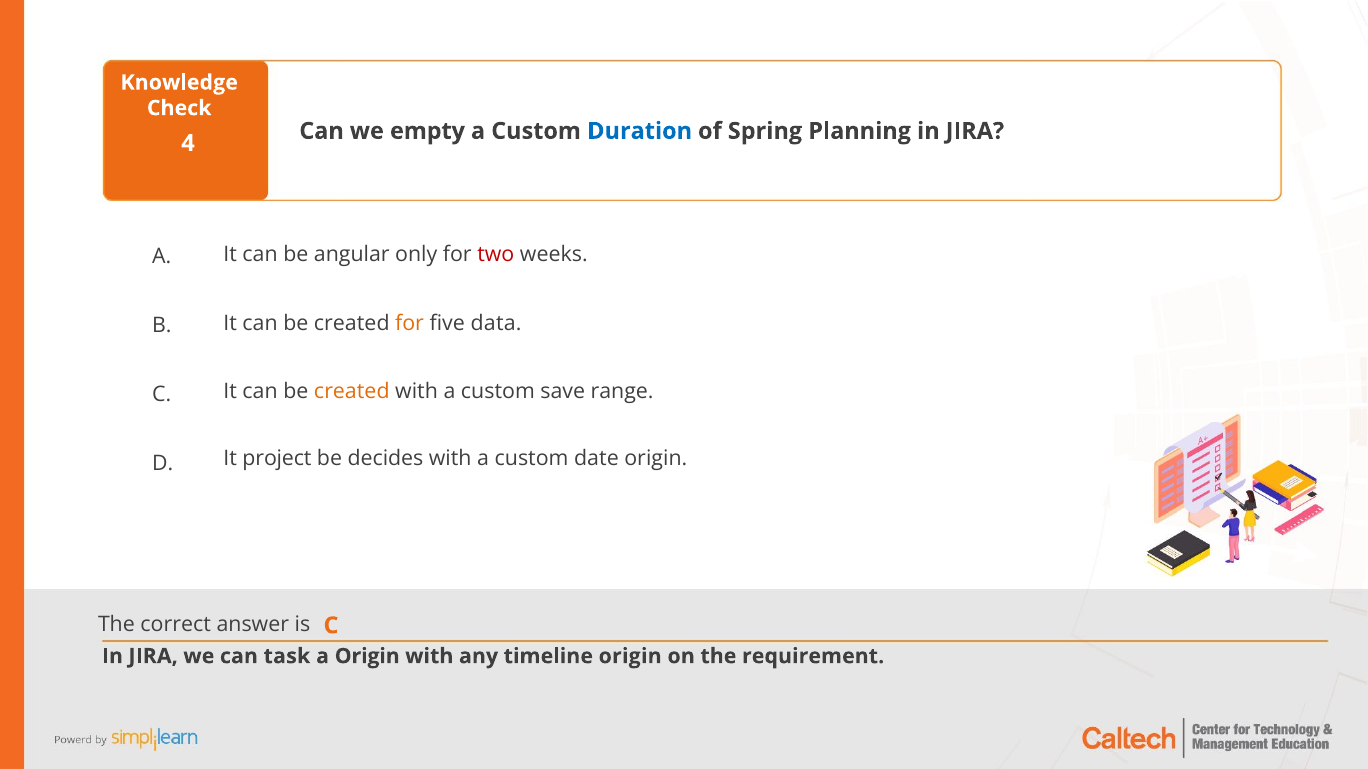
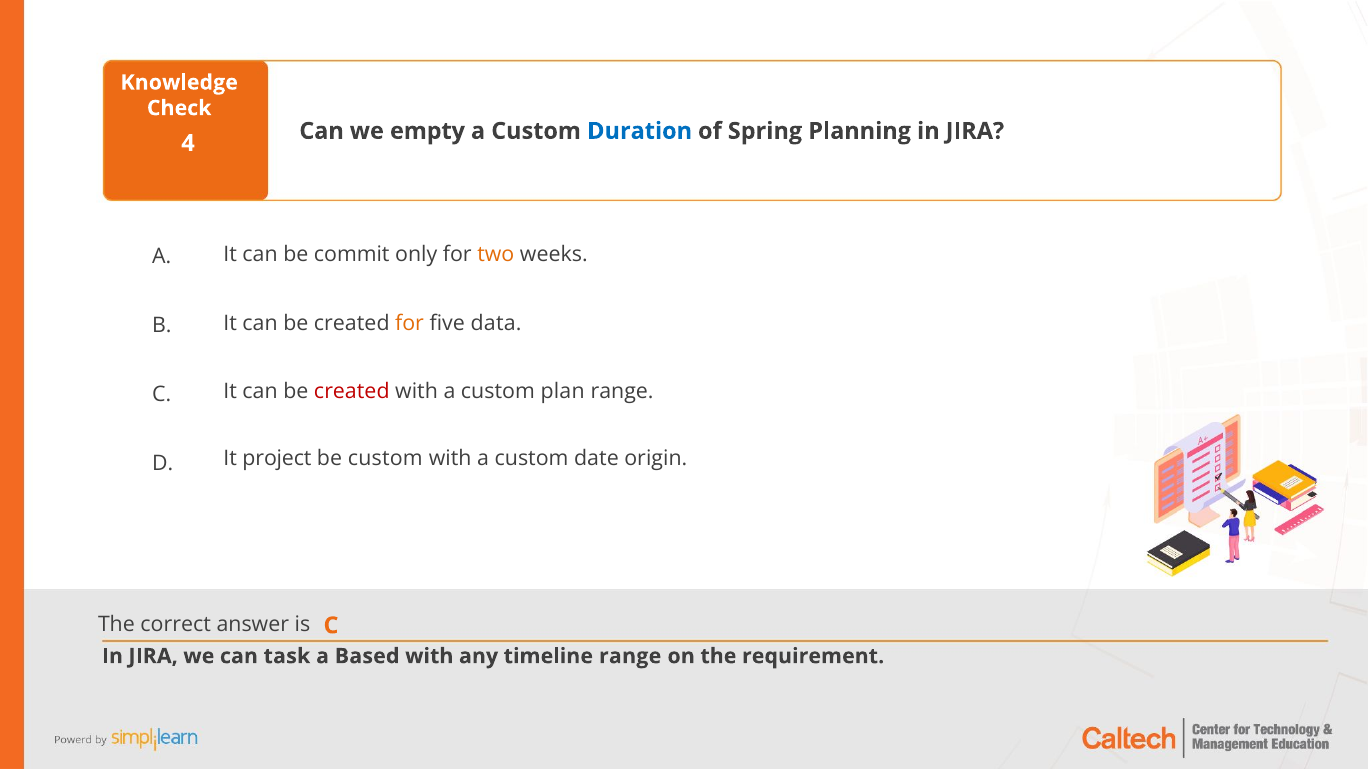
angular: angular -> commit (352, 255)
two colour: red -> orange (496, 255)
created colour: orange -> red (352, 392)
save: save -> plan (563, 392)
be decides: decides -> custom (385, 459)
a Origin: Origin -> Based (367, 657)
timeline origin: origin -> range (630, 657)
